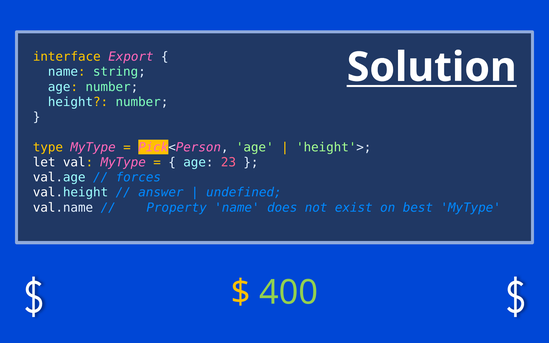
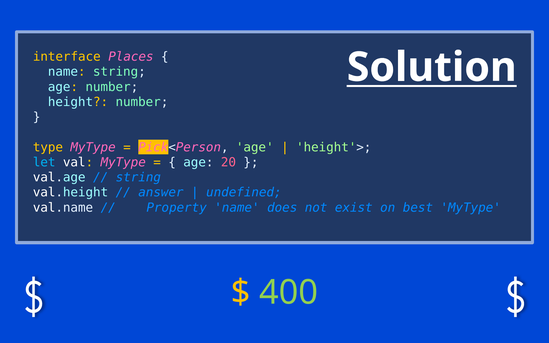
Export: Export -> Places (131, 57)
let colour: white -> light blue (44, 162)
23: 23 -> 20 (228, 162)
forces: forces -> string (138, 177)
